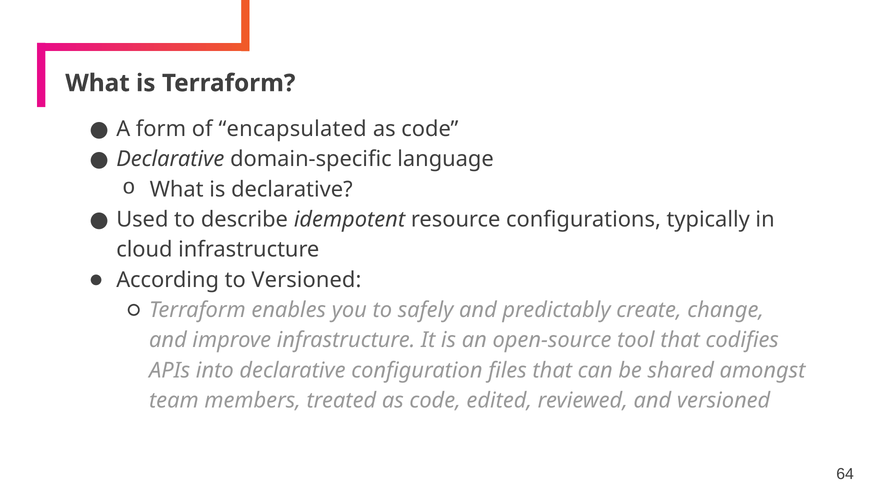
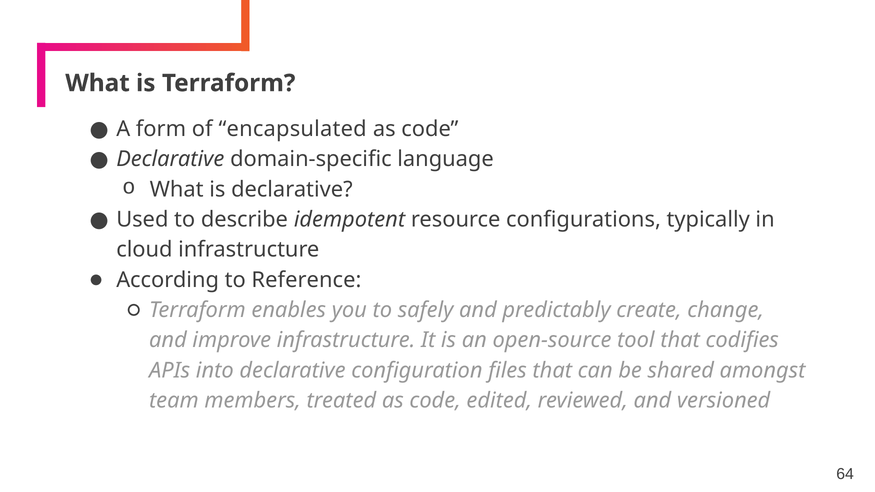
to Versioned: Versioned -> Reference (306, 280)
